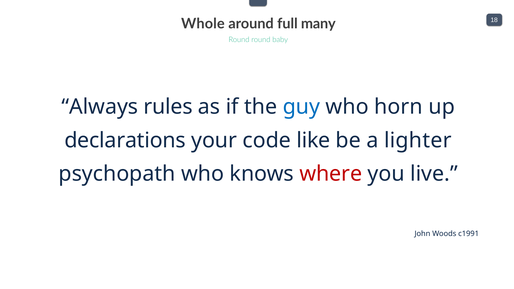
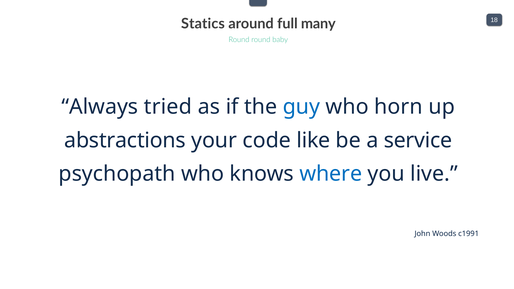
Whole: Whole -> Statics (203, 24)
rules: rules -> tried (168, 107)
declarations: declarations -> abstractions (125, 140)
lighter: lighter -> service (418, 140)
where colour: red -> blue (331, 174)
